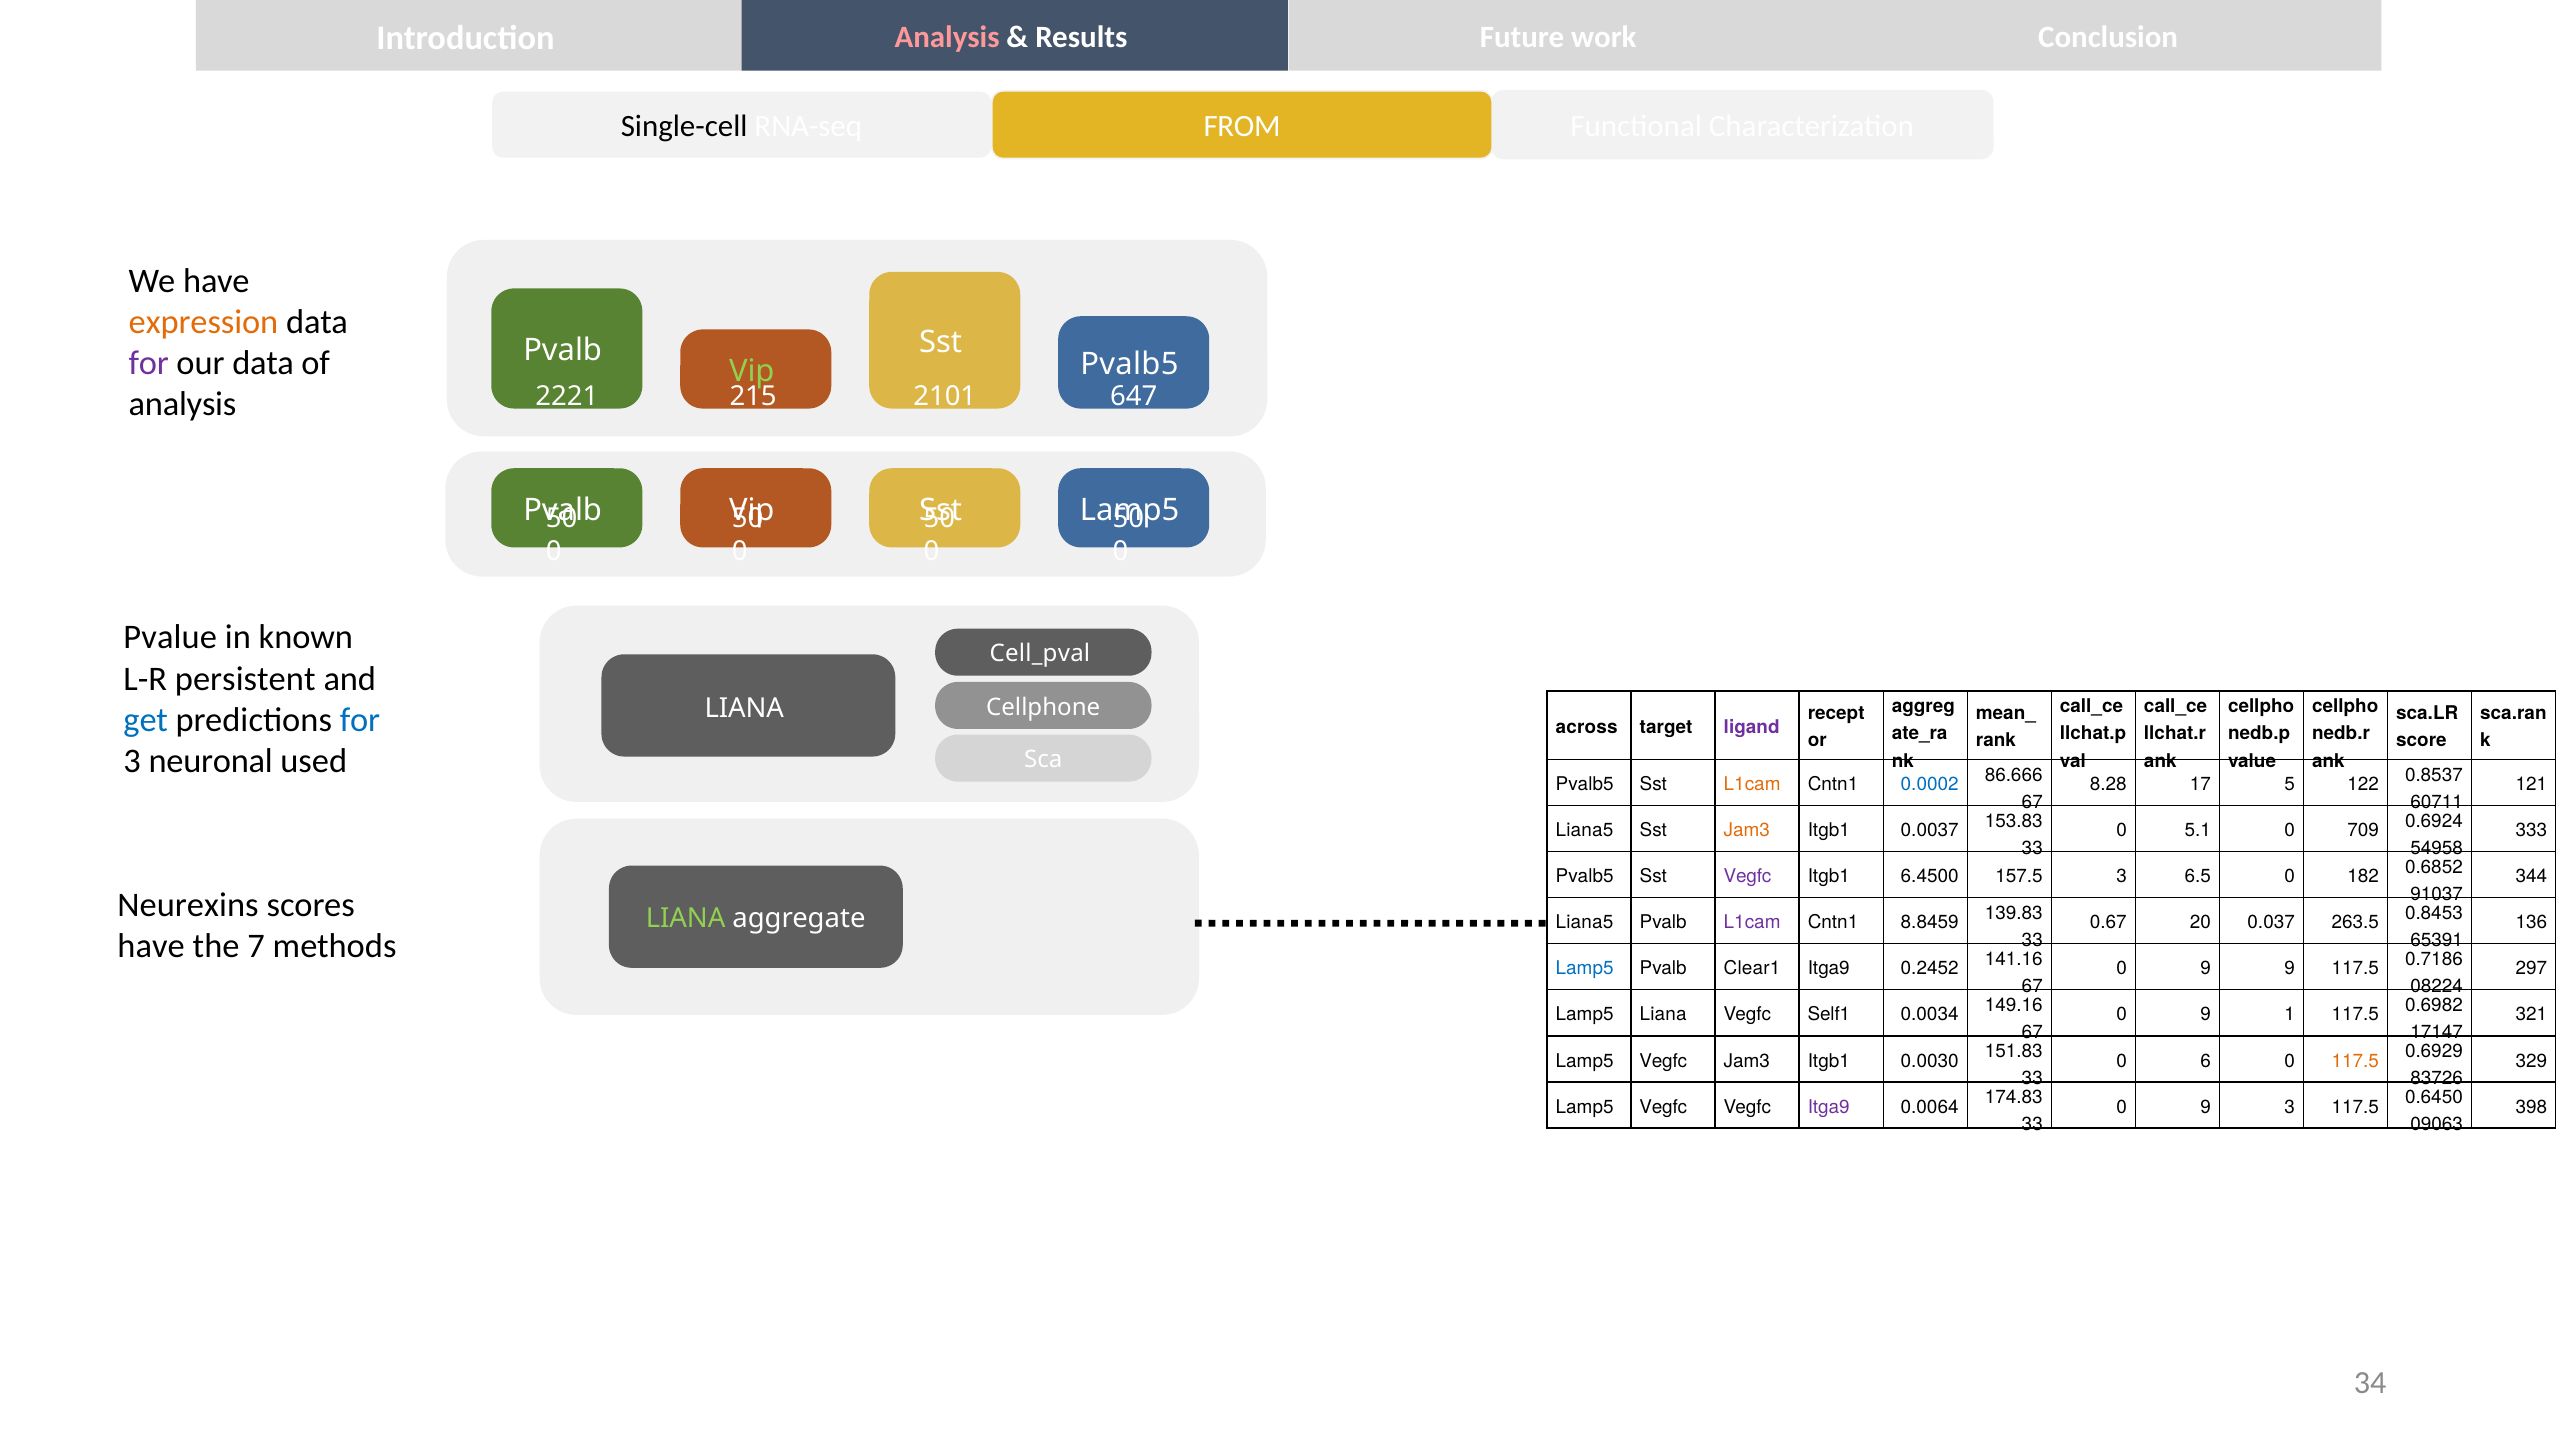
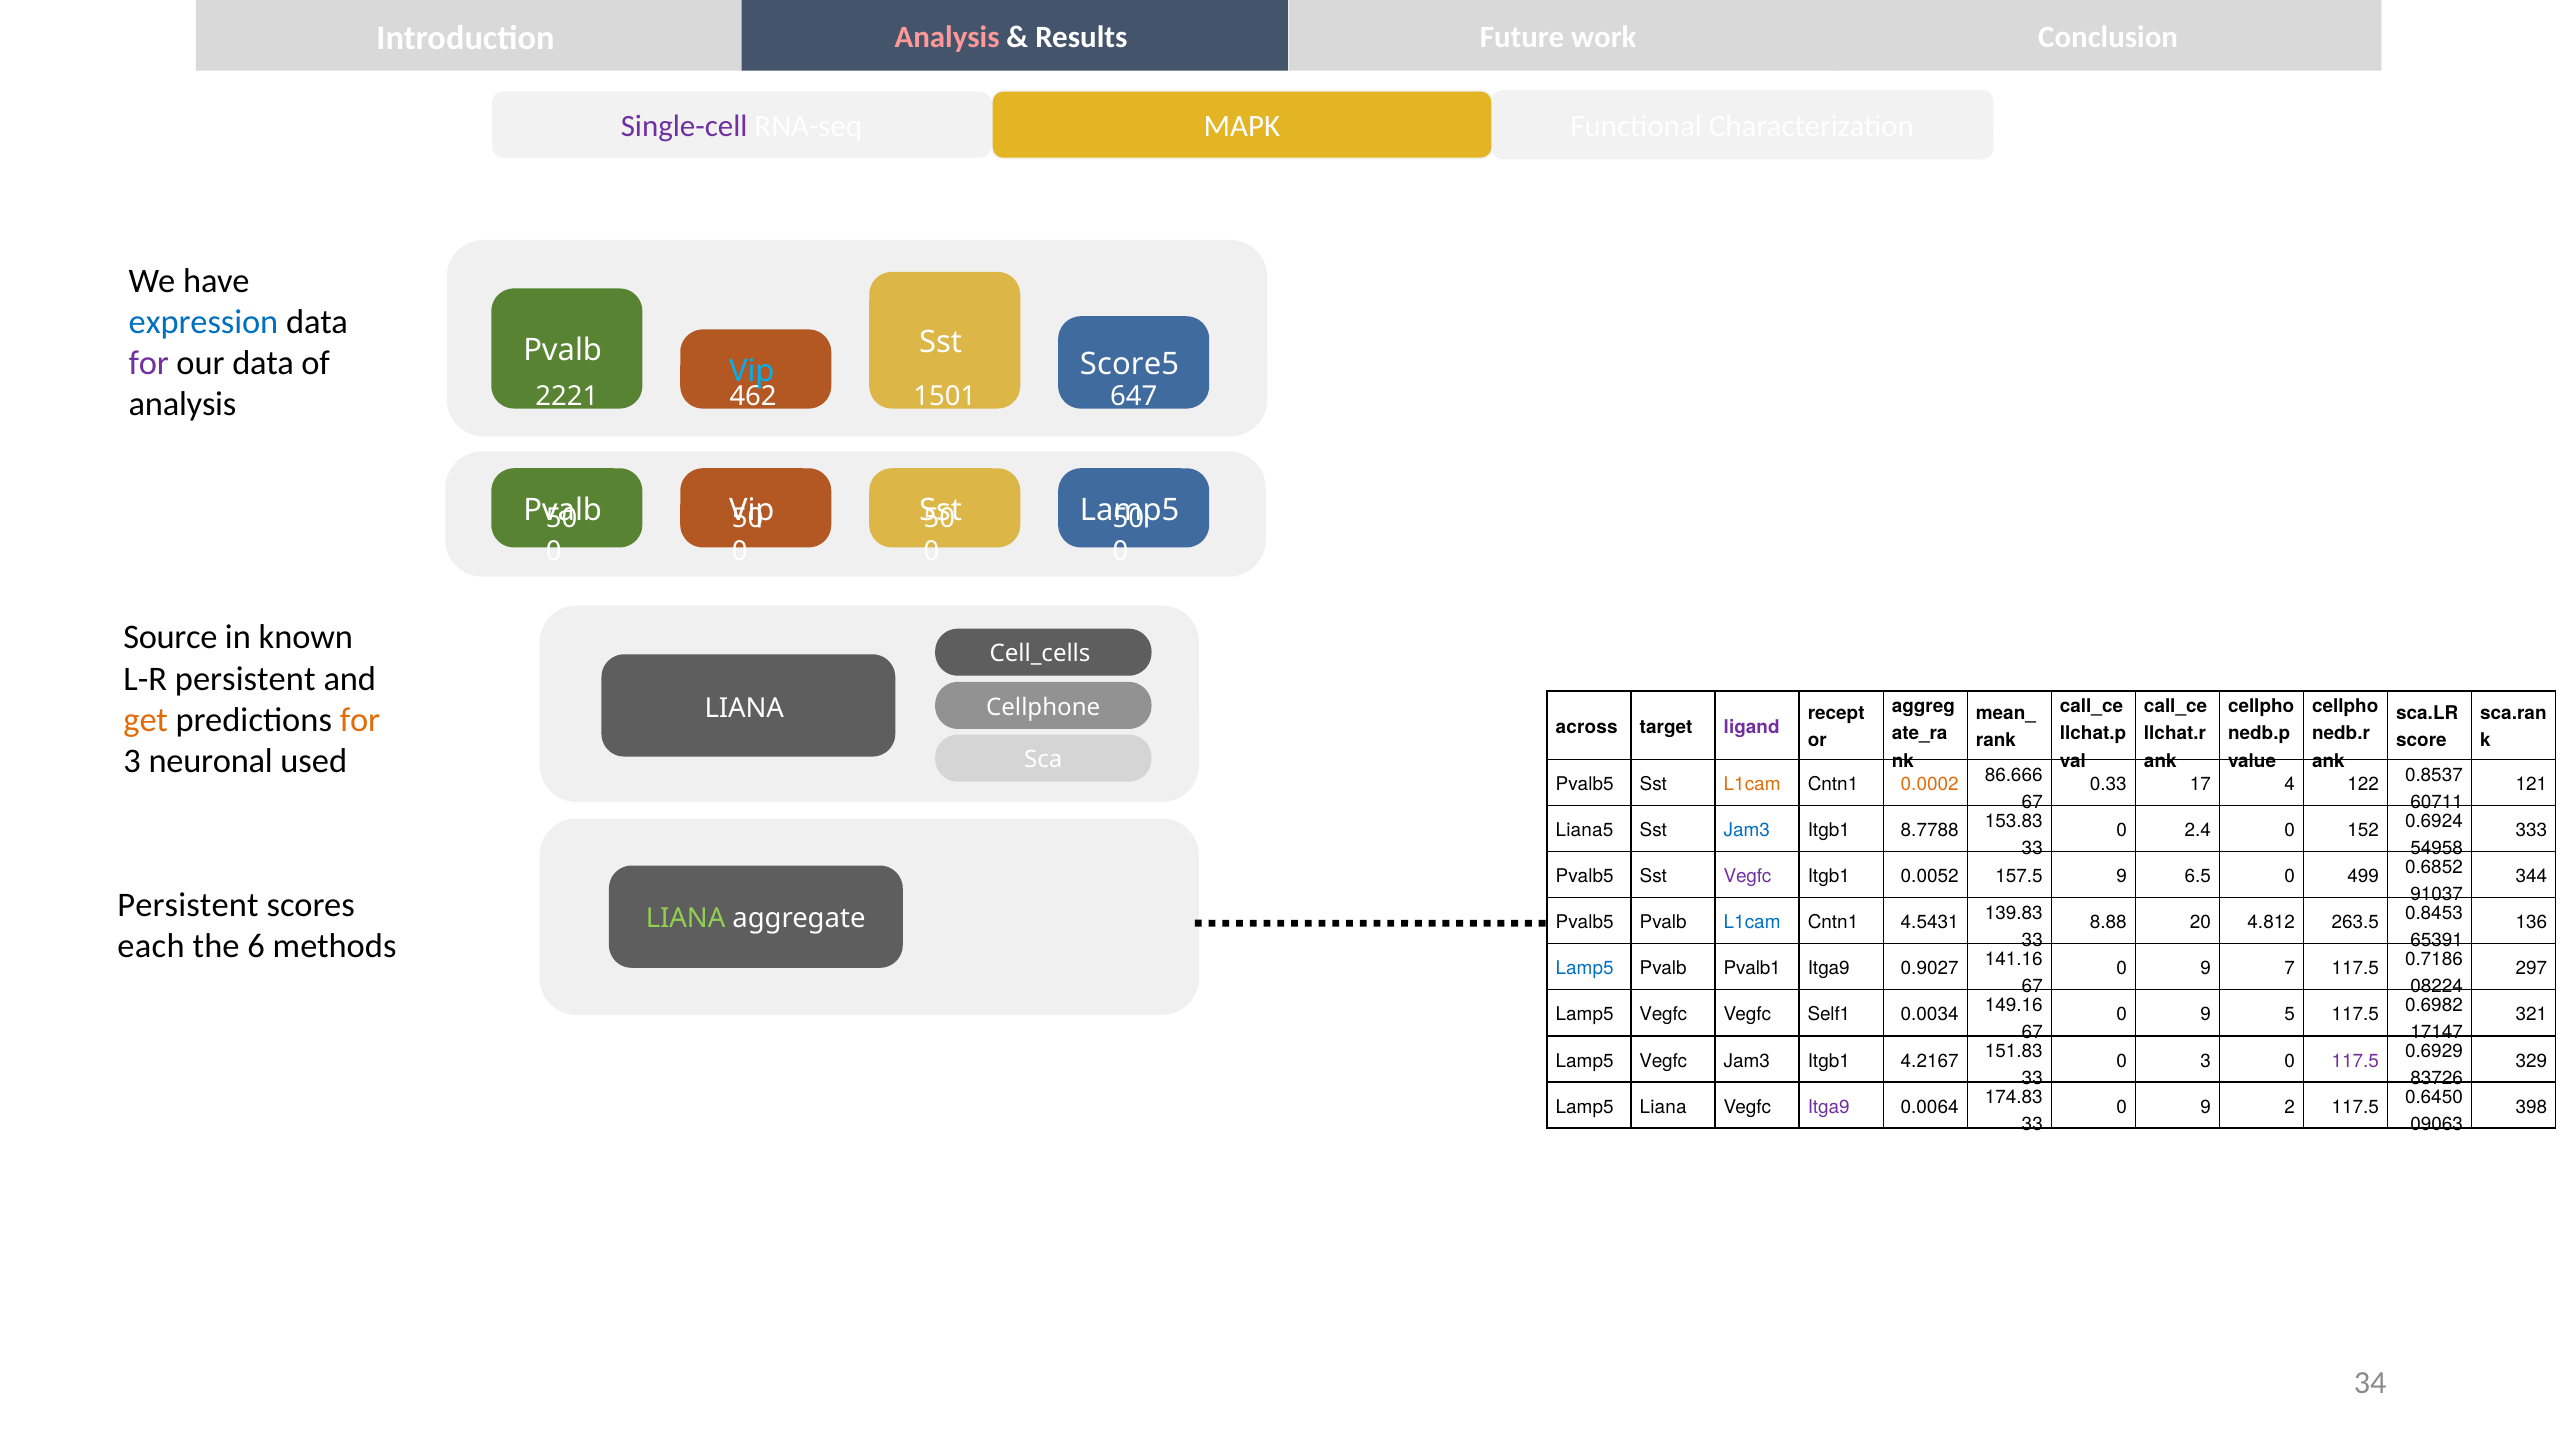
Single-cell colour: black -> purple (684, 127)
FROM: FROM -> MAPK (1242, 127)
expression colour: orange -> blue (203, 322)
Pvalb5: Pvalb5 -> Score5 (1130, 365)
Vip colour: light green -> light blue (752, 371)
215: 215 -> 462 (753, 396)
2101: 2101 -> 1501 (945, 396)
Pvalue: Pvalue -> Source (170, 638)
Cell_pval: Cell_pval -> Cell_cells (1040, 654)
get colour: blue -> orange (146, 720)
for colour: blue -> orange (360, 720)
0.0002 colour: blue -> orange (1930, 785)
8.28: 8.28 -> 0.33 (2108, 785)
5: 5 -> 4 (2290, 785)
Jam3 colour: orange -> blue (1747, 831)
0.0037: 0.0037 -> 8.7788 (1930, 831)
5.1: 5.1 -> 2.4 (2198, 831)
709: 709 -> 152 (2363, 831)
6.4500: 6.4500 -> 0.0052 (1930, 877)
157.5 3: 3 -> 9 (2122, 877)
182: 182 -> 499 (2363, 877)
Neurexins: Neurexins -> Persistent (188, 905)
Liana5: Liana5 -> Pvalb5 (1585, 923)
L1cam colour: purple -> blue (1752, 923)
8.8459: 8.8459 -> 4.5431 (1930, 923)
0.67: 0.67 -> 8.88 (2108, 923)
0.037: 0.037 -> 4.812 (2271, 923)
have: have -> each (151, 946)
7: 7 -> 6 (256, 946)
Clear1: Clear1 -> Pvalb1 (1752, 969)
0.2452: 0.2452 -> 0.9027 (1930, 969)
9 9: 9 -> 7 (2290, 969)
Liana: Liana -> Vegfc (1663, 1015)
1: 1 -> 5 (2290, 1015)
0.0030: 0.0030 -> 4.2167 (1930, 1061)
0 6: 6 -> 3 (2206, 1061)
117.5 colour: orange -> purple (2355, 1061)
Vegfc: Vegfc -> Liana (1663, 1107)
9 3: 3 -> 2 (2290, 1107)
